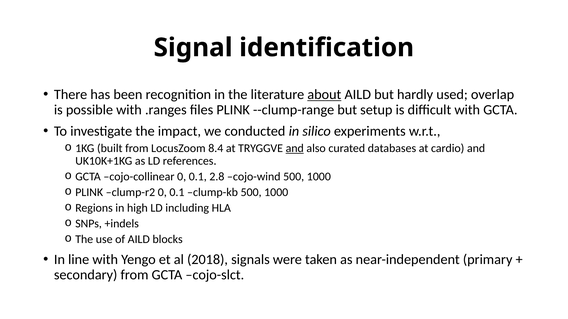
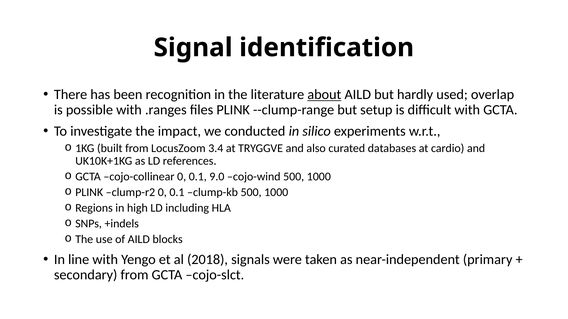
8.4: 8.4 -> 3.4 (216, 148)
and underline: present -> none (295, 148)
2.8: 2.8 -> 9.0 (217, 177)
